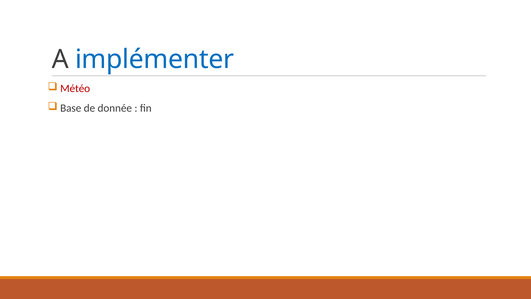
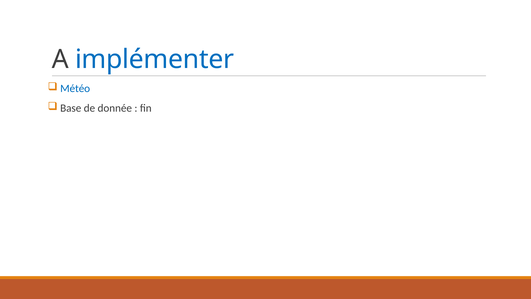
Météo colour: red -> blue (75, 88)
